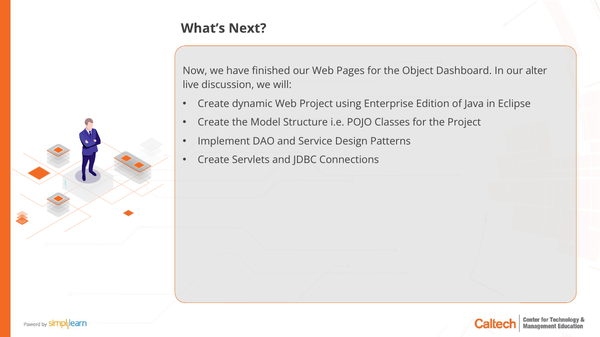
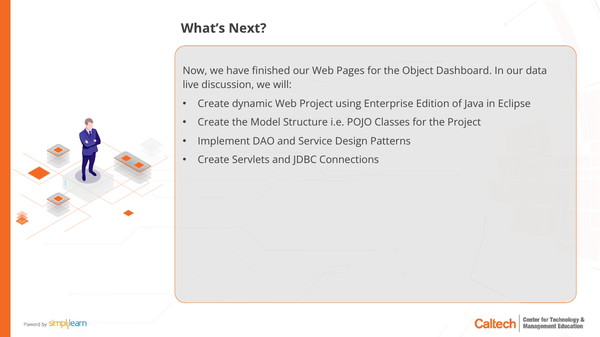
alter: alter -> data (536, 71)
